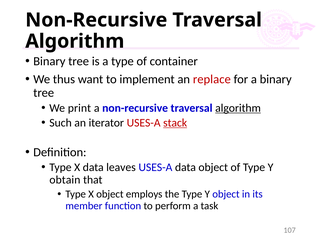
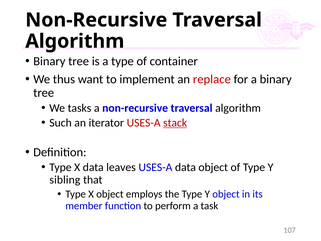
print: print -> tasks (79, 108)
algorithm underline: present -> none (238, 108)
obtain: obtain -> sibling (65, 180)
